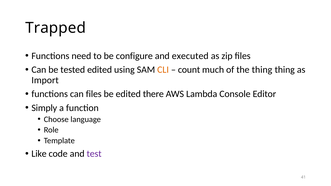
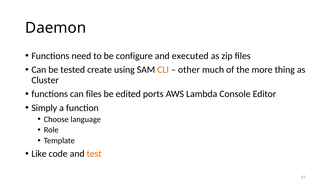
Trapped: Trapped -> Daemon (56, 28)
tested edited: edited -> create (100, 70)
count: count -> other (189, 70)
the thing: thing -> more (262, 70)
Import: Import -> Cluster (45, 80)
there: there -> ports (153, 94)
test colour: purple -> orange (94, 154)
